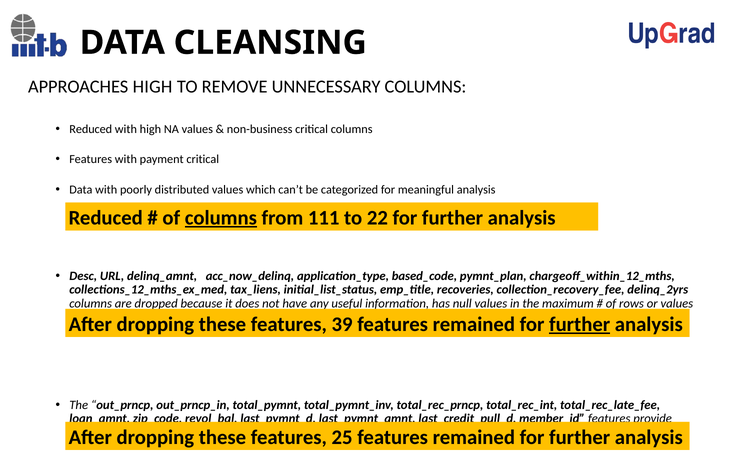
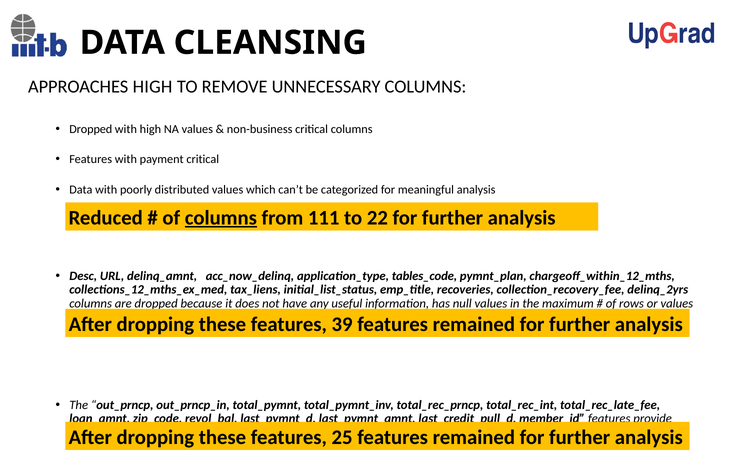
Reduced: Reduced -> Dropped (91, 129)
based_code: based_code -> tables_code (424, 276)
further underline: present -> none (580, 324)
